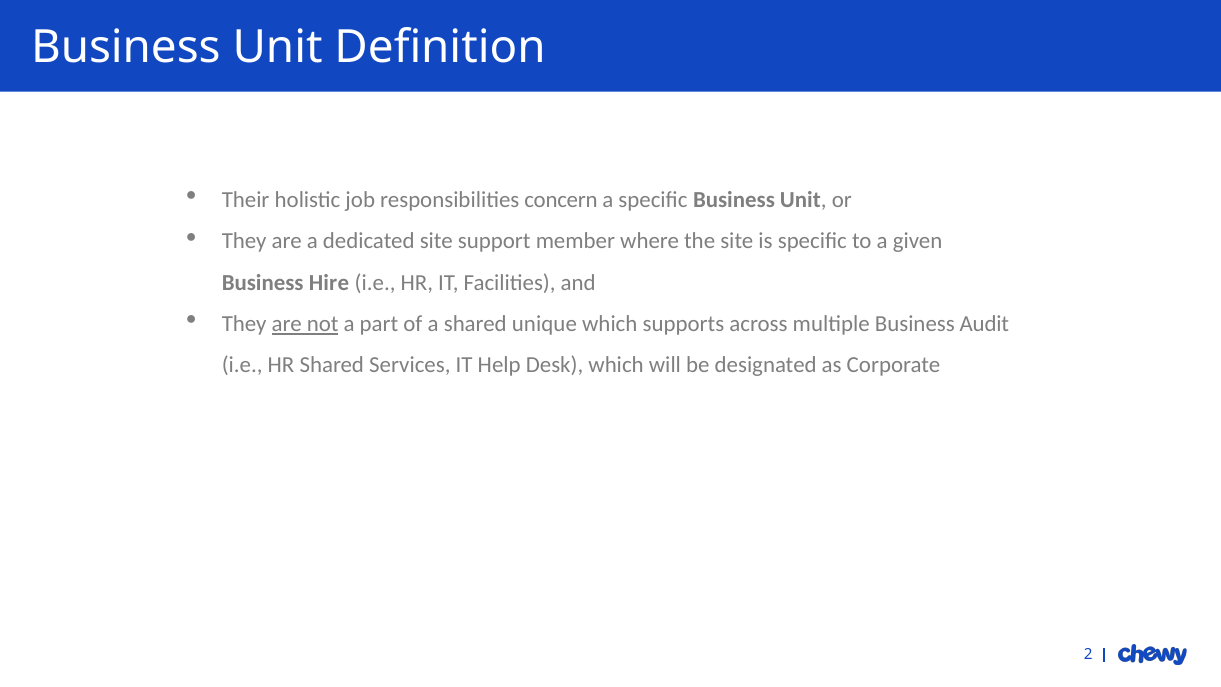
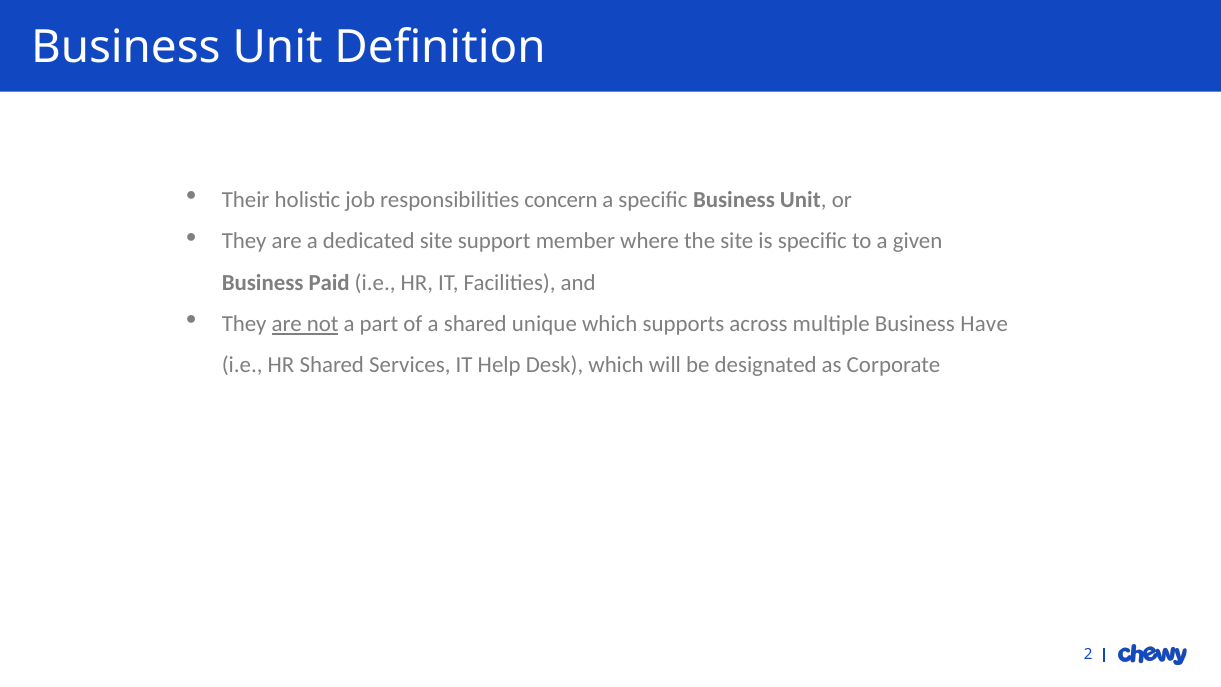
Hire: Hire -> Paid (329, 282)
Audit: Audit -> Have (984, 324)
